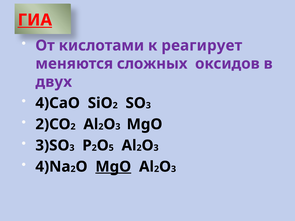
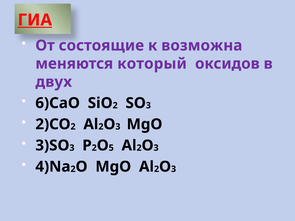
кислотами: кислотами -> состоящие (101, 46)
реагирует: реагирует -> возможна (202, 46)
сложных: сложных -> который (152, 64)
4)CaO: 4)CaO -> 6)CaO (58, 103)
MgO underline: present -> none (113, 167)
